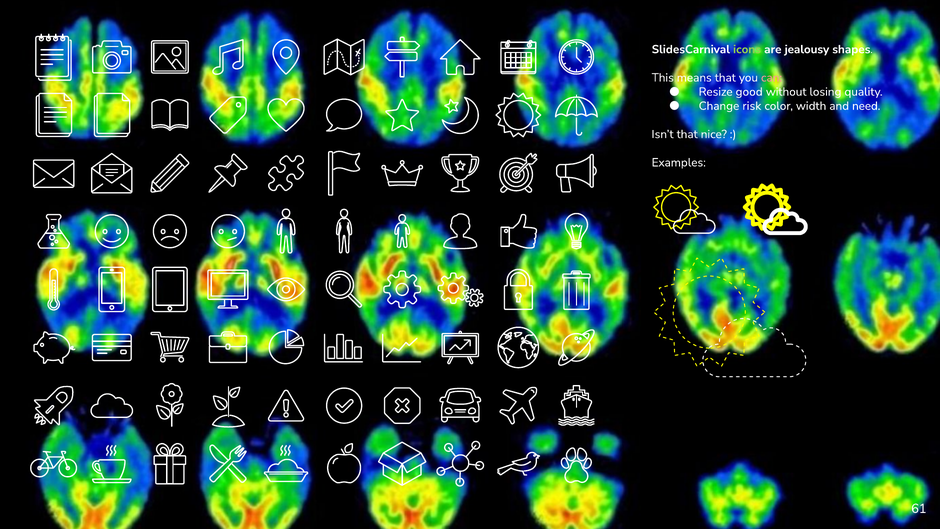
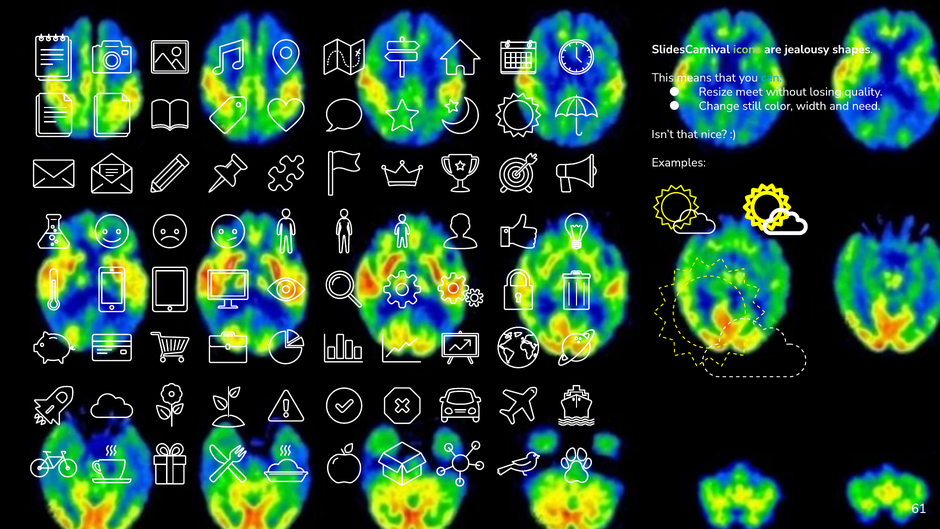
can colour: pink -> light blue (772, 78)
good: good -> meet (749, 92)
risk: risk -> still (752, 106)
